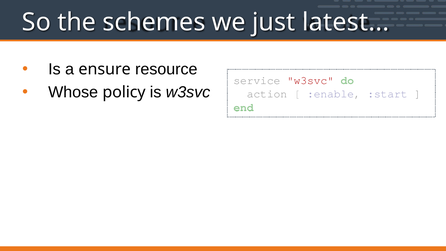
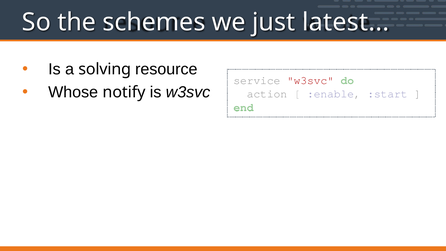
ensure: ensure -> solving (105, 69)
policy: policy -> notify (124, 92)
